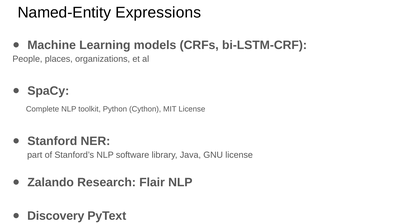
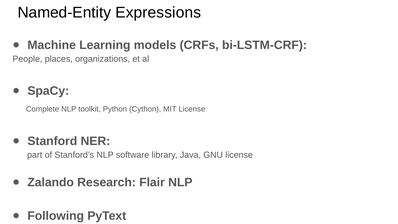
Discovery: Discovery -> Following (56, 216)
